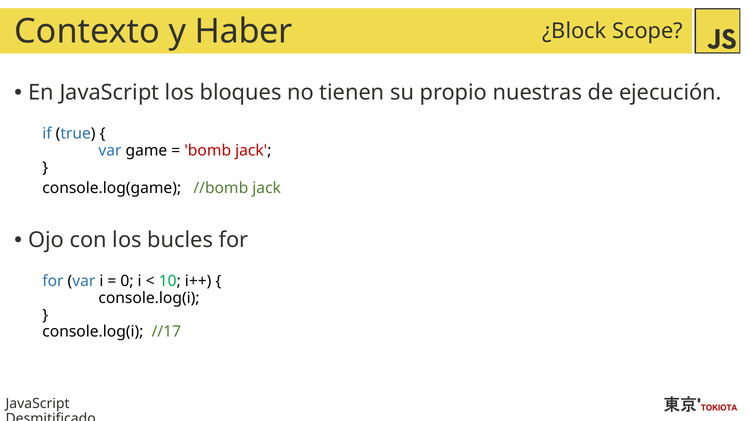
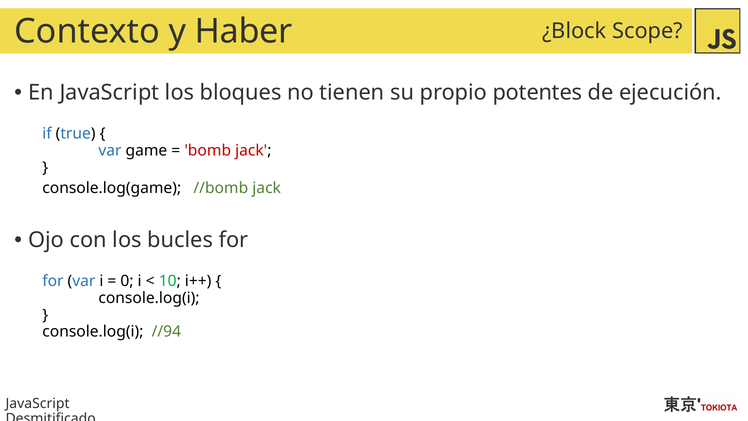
nuestras: nuestras -> potentes (537, 93)
//17: //17 -> //94 (166, 332)
